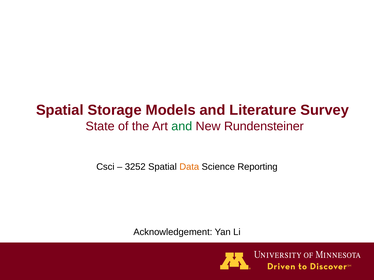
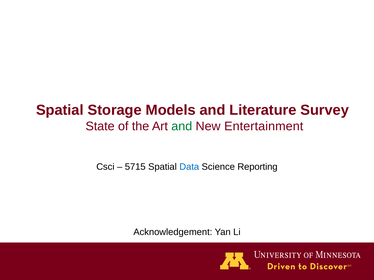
Rundensteiner: Rundensteiner -> Entertainment (264, 126)
3252: 3252 -> 5715 (135, 167)
Data colour: orange -> blue (189, 167)
